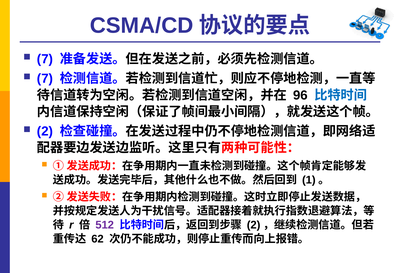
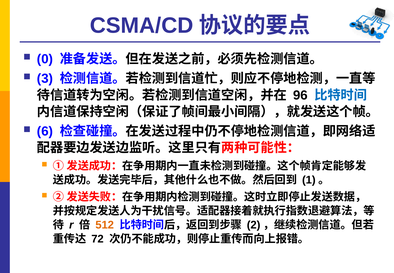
7: 7 -> 0 (45, 59)
7: 7 -> 3 (45, 79)
2: 2 -> 6 (45, 131)
512 colour: purple -> orange (105, 225)
62: 62 -> 72 (97, 239)
